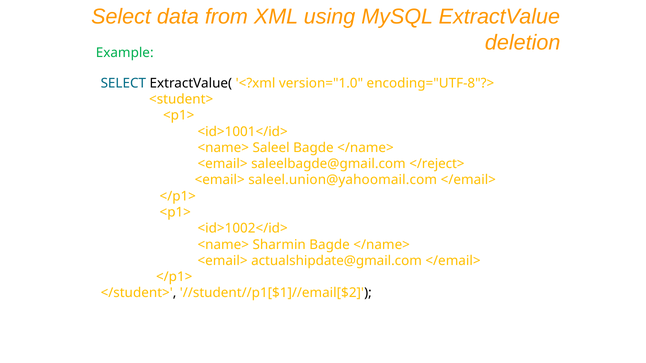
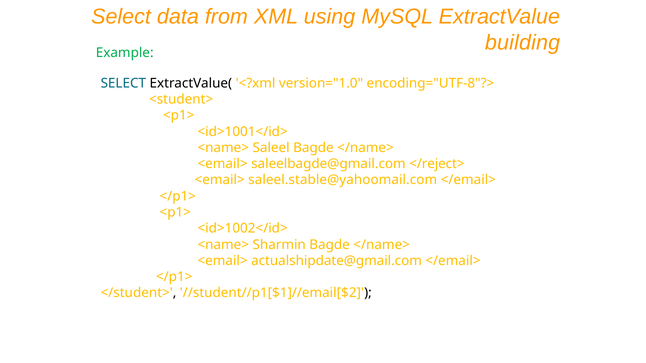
deletion: deletion -> building (523, 43)
saleel.union@yahoomail.com: saleel.union@yahoomail.com -> saleel.stable@yahoomail.com (343, 180)
